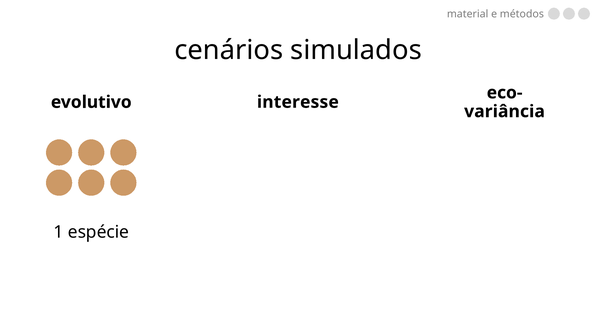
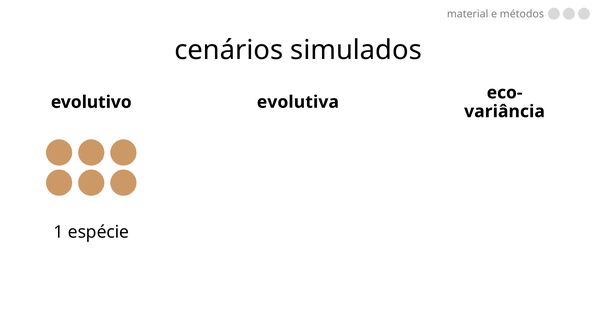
interesse: interesse -> evolutiva (298, 102)
